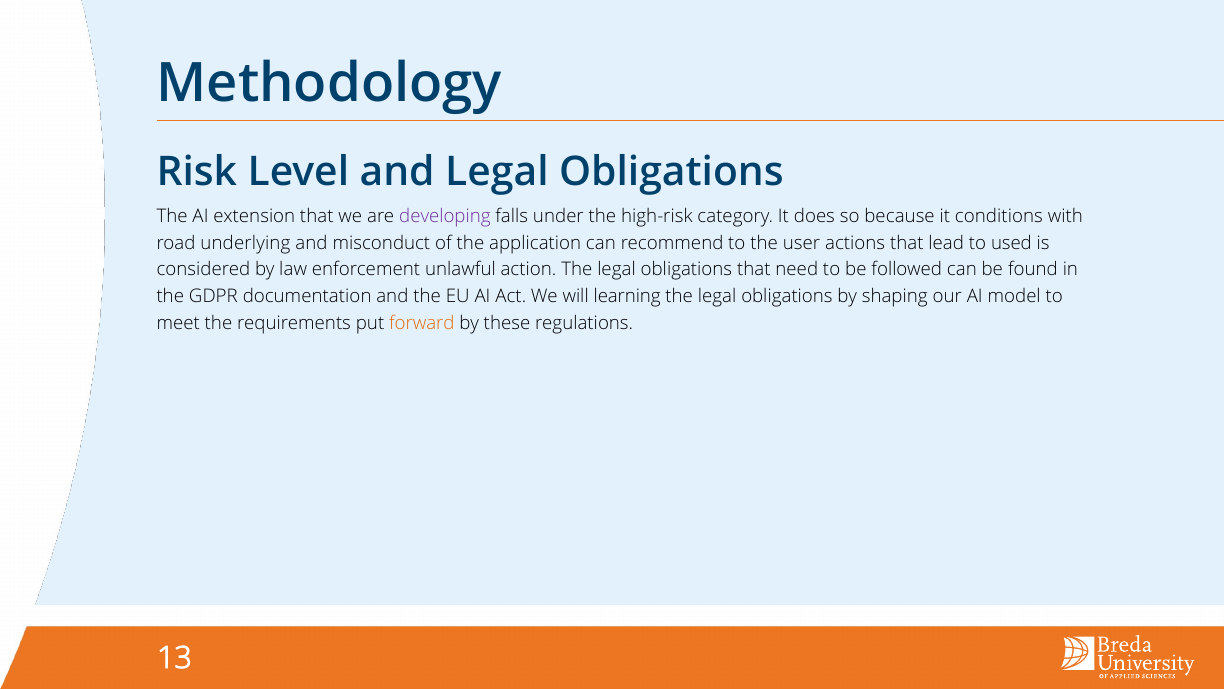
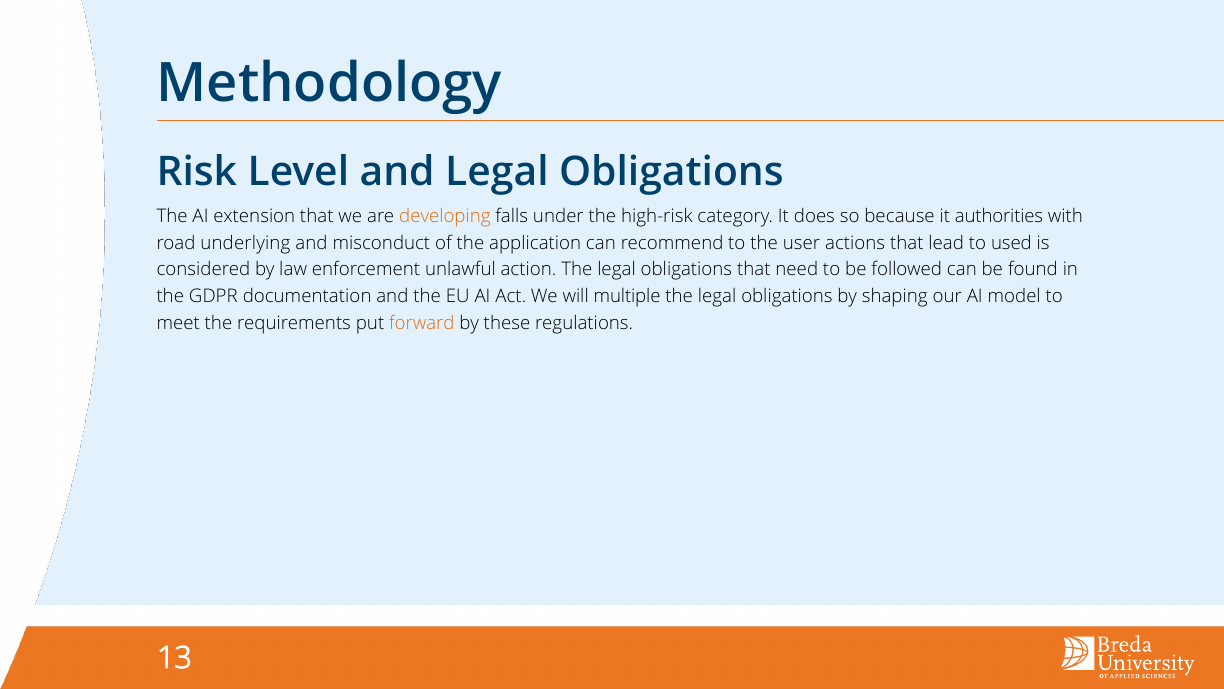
developing colour: purple -> orange (445, 216)
conditions: conditions -> authorities (999, 216)
learning: learning -> multiple (627, 297)
